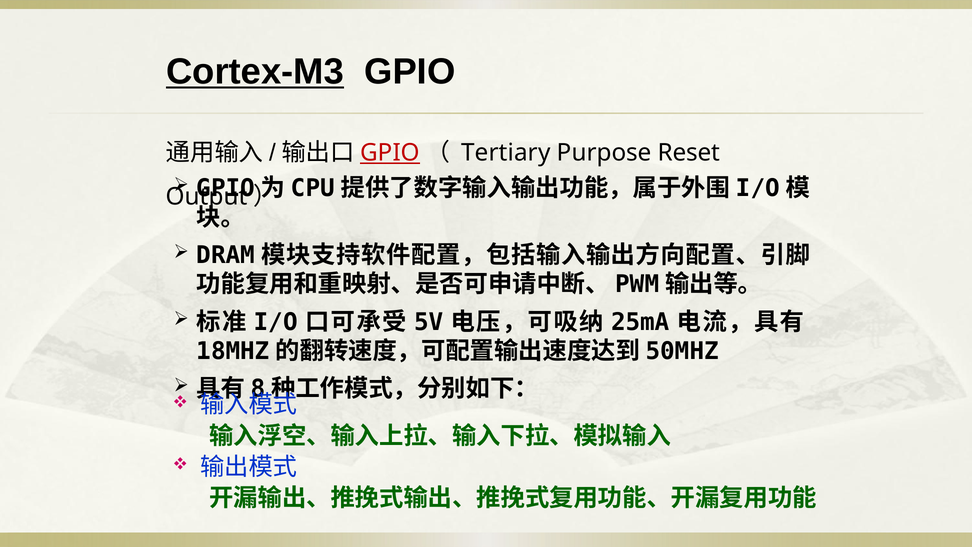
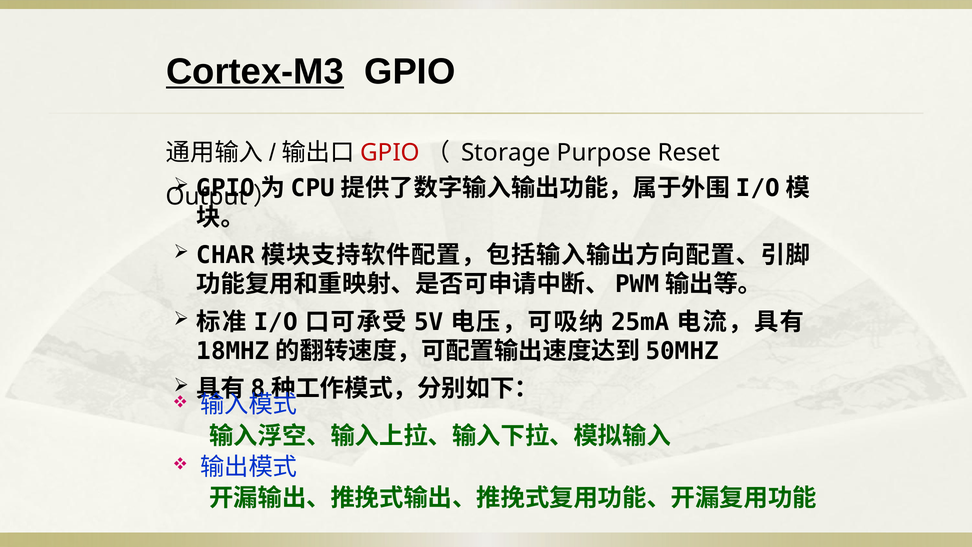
GPIO underline: present -> none (390, 153)
Tertiary: Tertiary -> Storage (506, 153)
DRAM: DRAM -> CHAR (226, 255)
